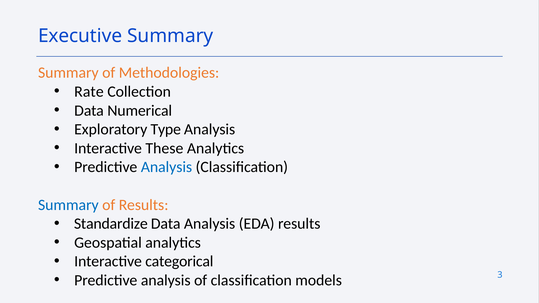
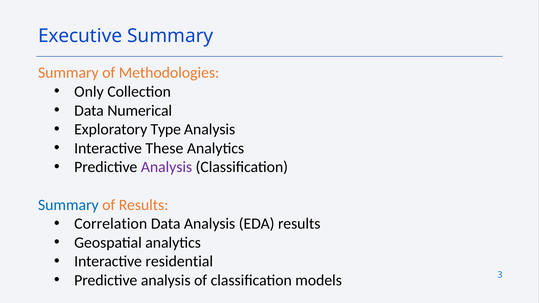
Rate: Rate -> Only (89, 92)
Analysis colour: blue -> purple (167, 167)
Standardize: Standardize -> Correlation (111, 224)
categorical: categorical -> residential (179, 262)
